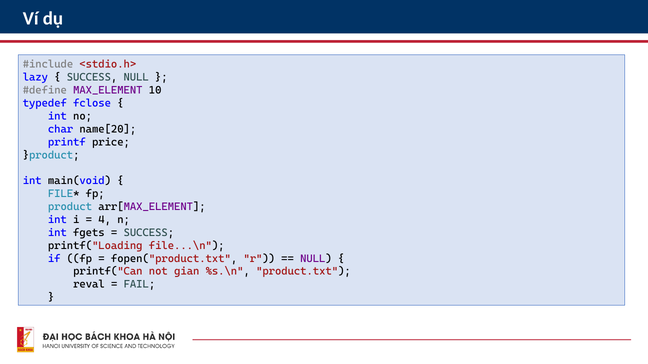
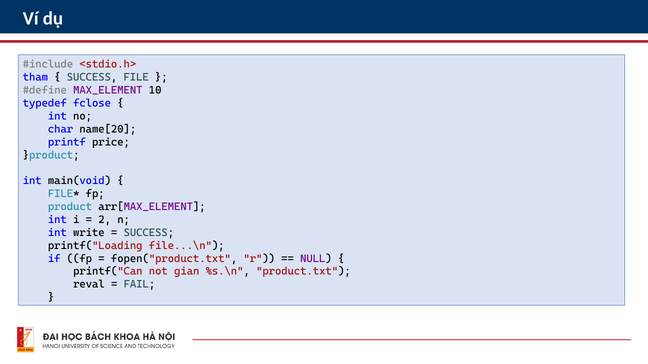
lazy: lazy -> tham (35, 77)
SUCCESS NULL: NULL -> FILE (136, 77)
4: 4 -> 2 (105, 220)
fgets: fgets -> write (89, 233)
